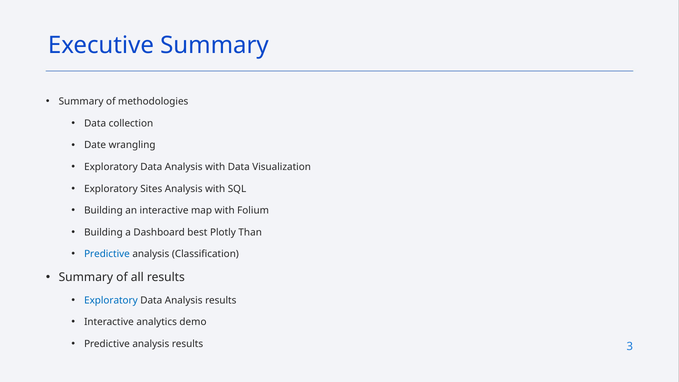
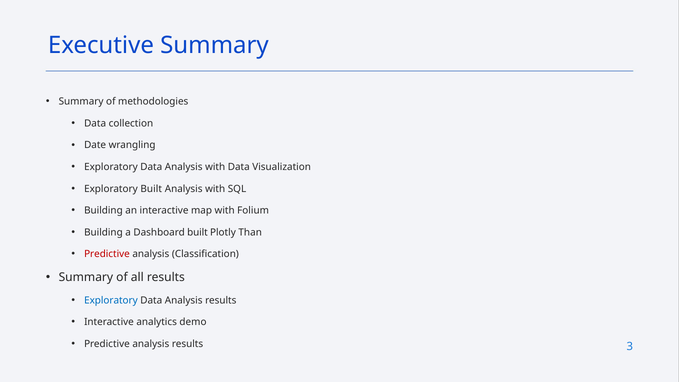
Exploratory Sites: Sites -> Built (151, 189)
Dashboard best: best -> built (197, 232)
Predictive colour: blue -> red (107, 254)
